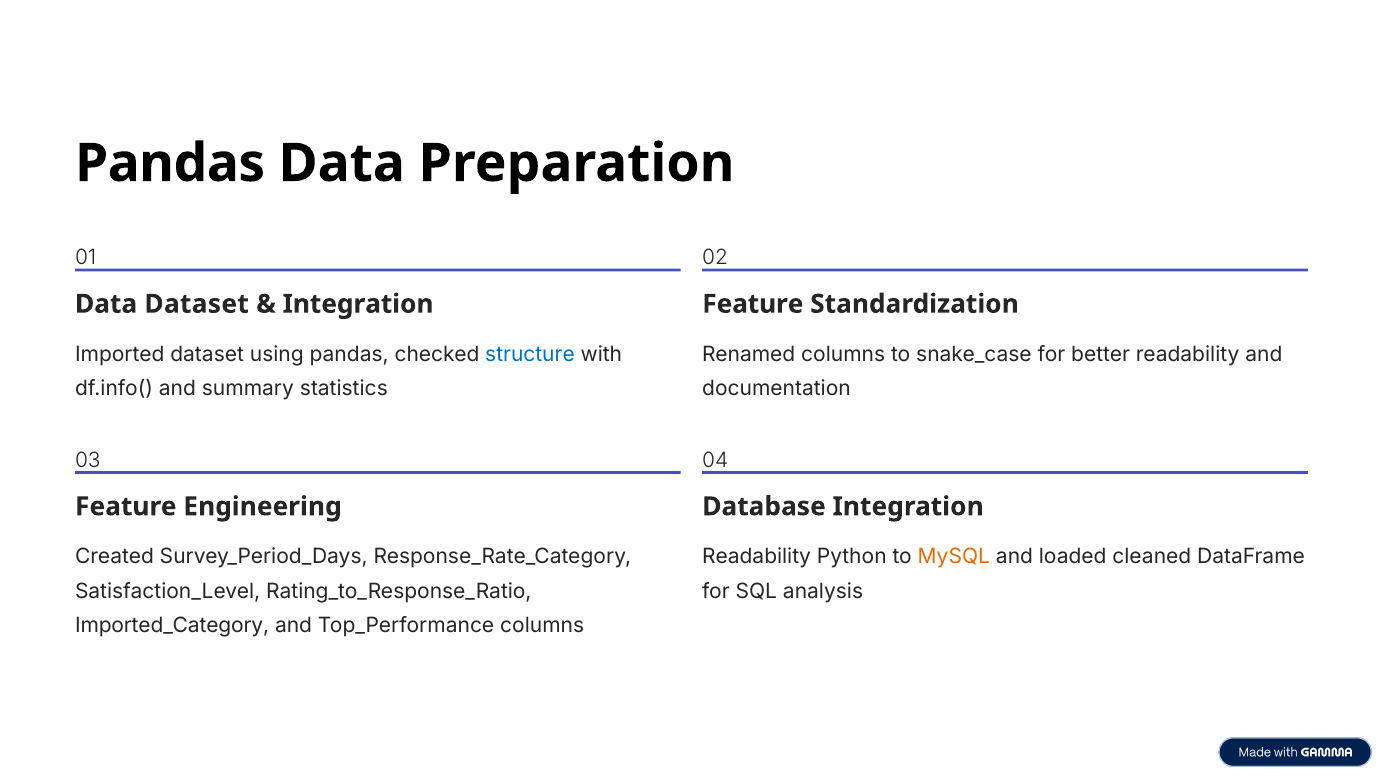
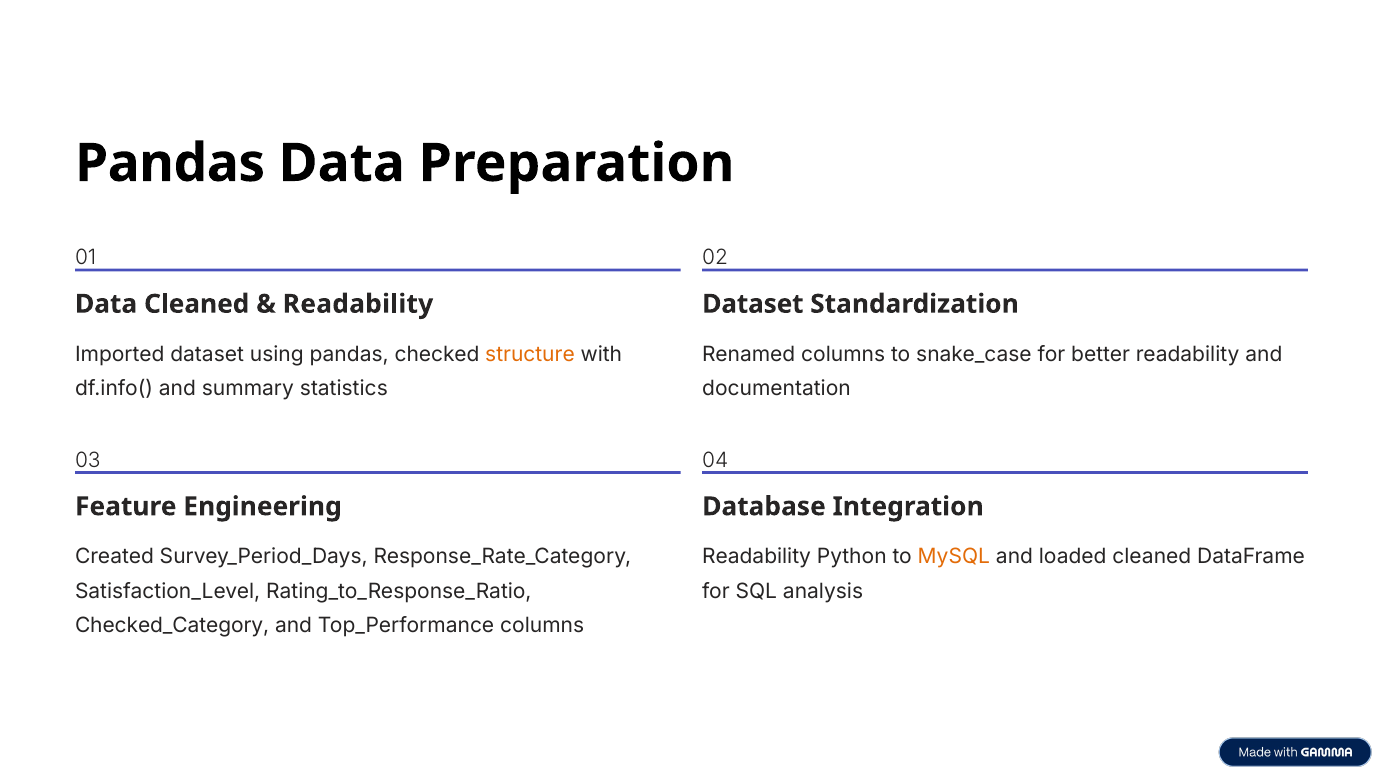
Data Dataset: Dataset -> Cleaned (197, 304)
Integration: Integration -> Readability (358, 304)
Feature: Feature -> Dataset (753, 304)
structure colour: blue -> orange (530, 354)
Imported_Category: Imported_Category -> Checked_Category (172, 625)
